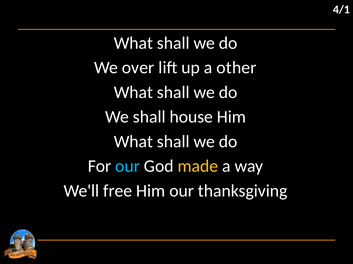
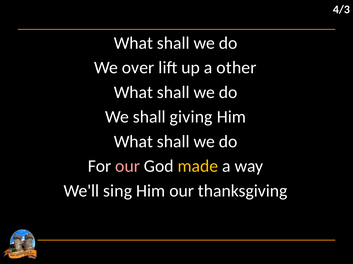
4/1: 4/1 -> 4/3 (341, 10)
house: house -> giving (191, 117)
our colour: light blue -> pink (128, 167)
free: free -> sing (118, 191)
